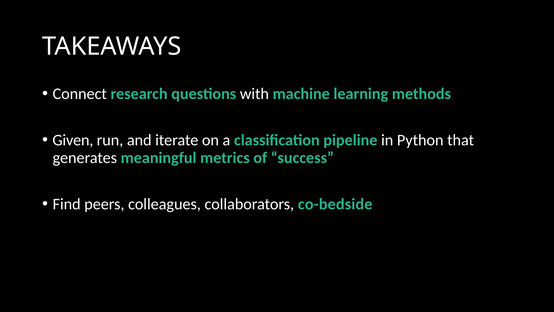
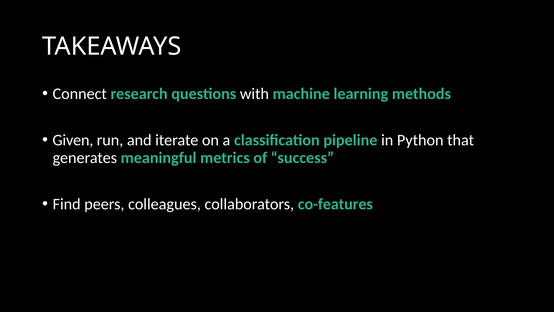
co-bedside: co-bedside -> co-features (335, 204)
